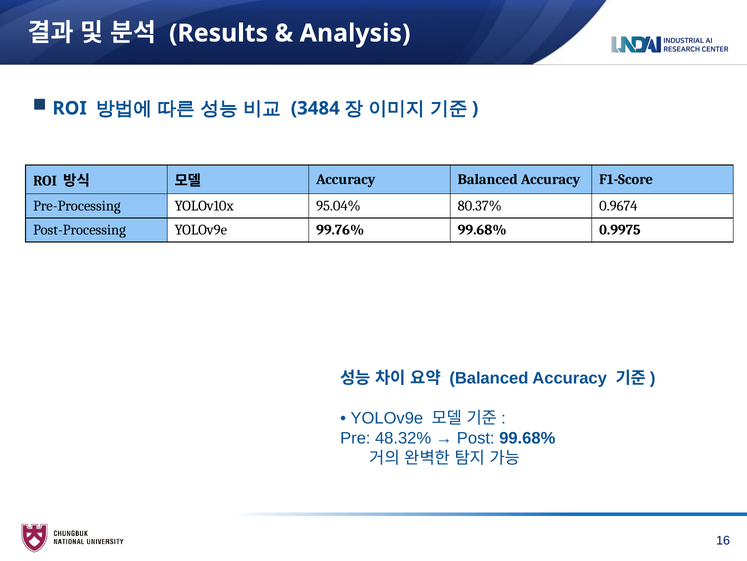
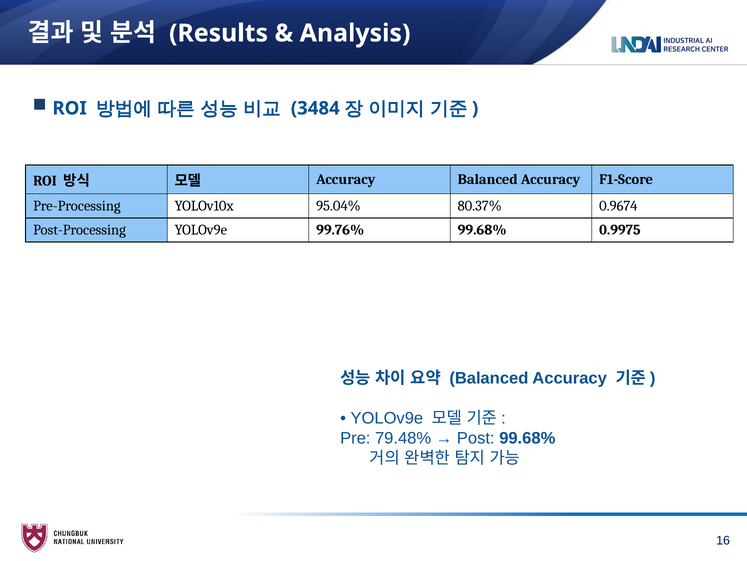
48.32%: 48.32% -> 79.48% (403, 438)
